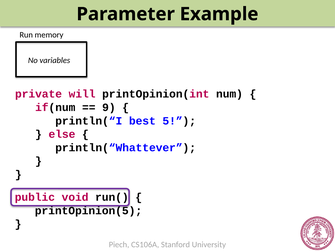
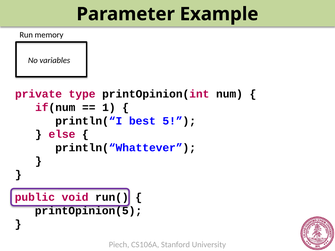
will: will -> type (82, 94)
9: 9 -> 1 (109, 108)
